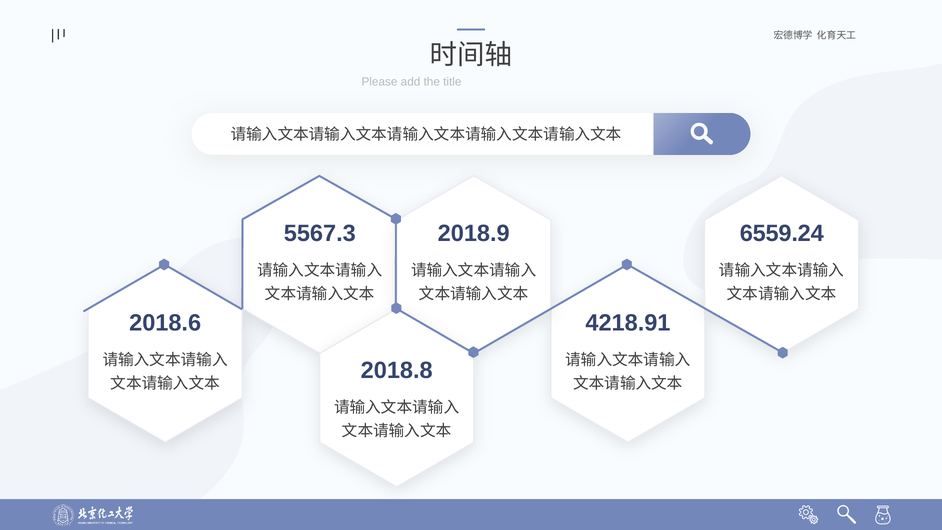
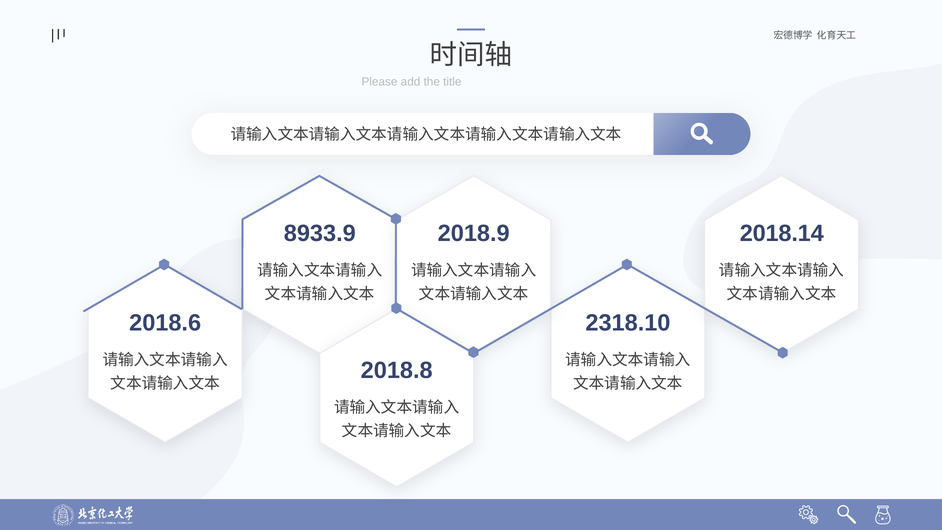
5567.3: 5567.3 -> 8933.9 (320, 233)
6559.24: 6559.24 -> 2018.14 (782, 233)
4218.91: 4218.91 -> 2318.10 (628, 323)
